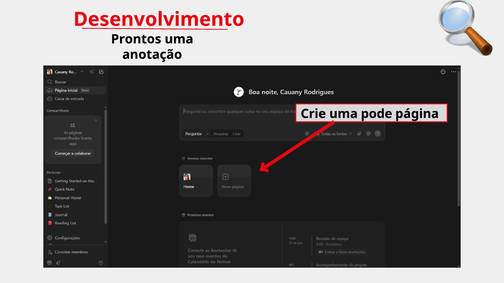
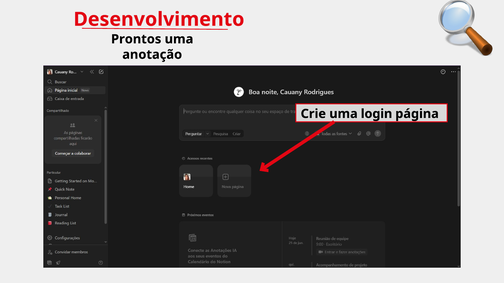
pode: pode -> login (377, 114)
